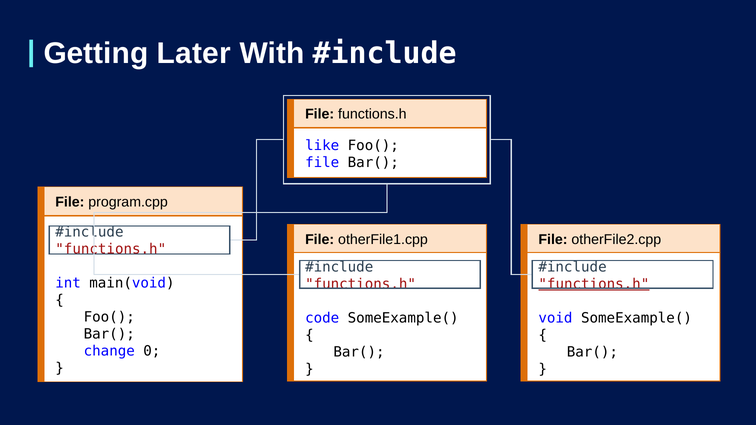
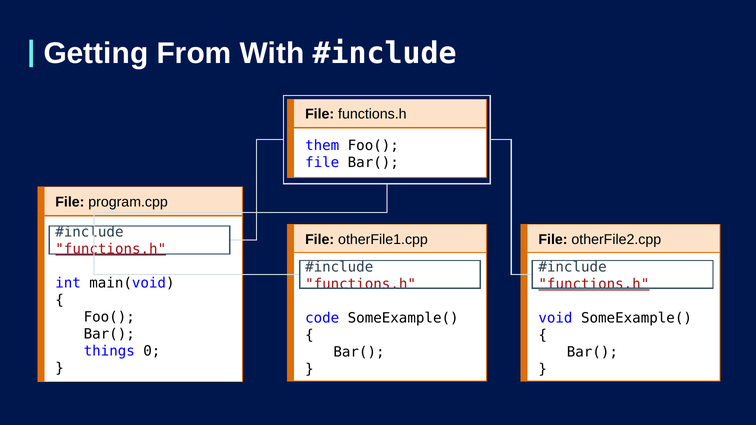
Later: Later -> From (194, 53)
like: like -> them (322, 145)
functions.h underline: none -> present (111, 249)
change: change -> things (109, 351)
